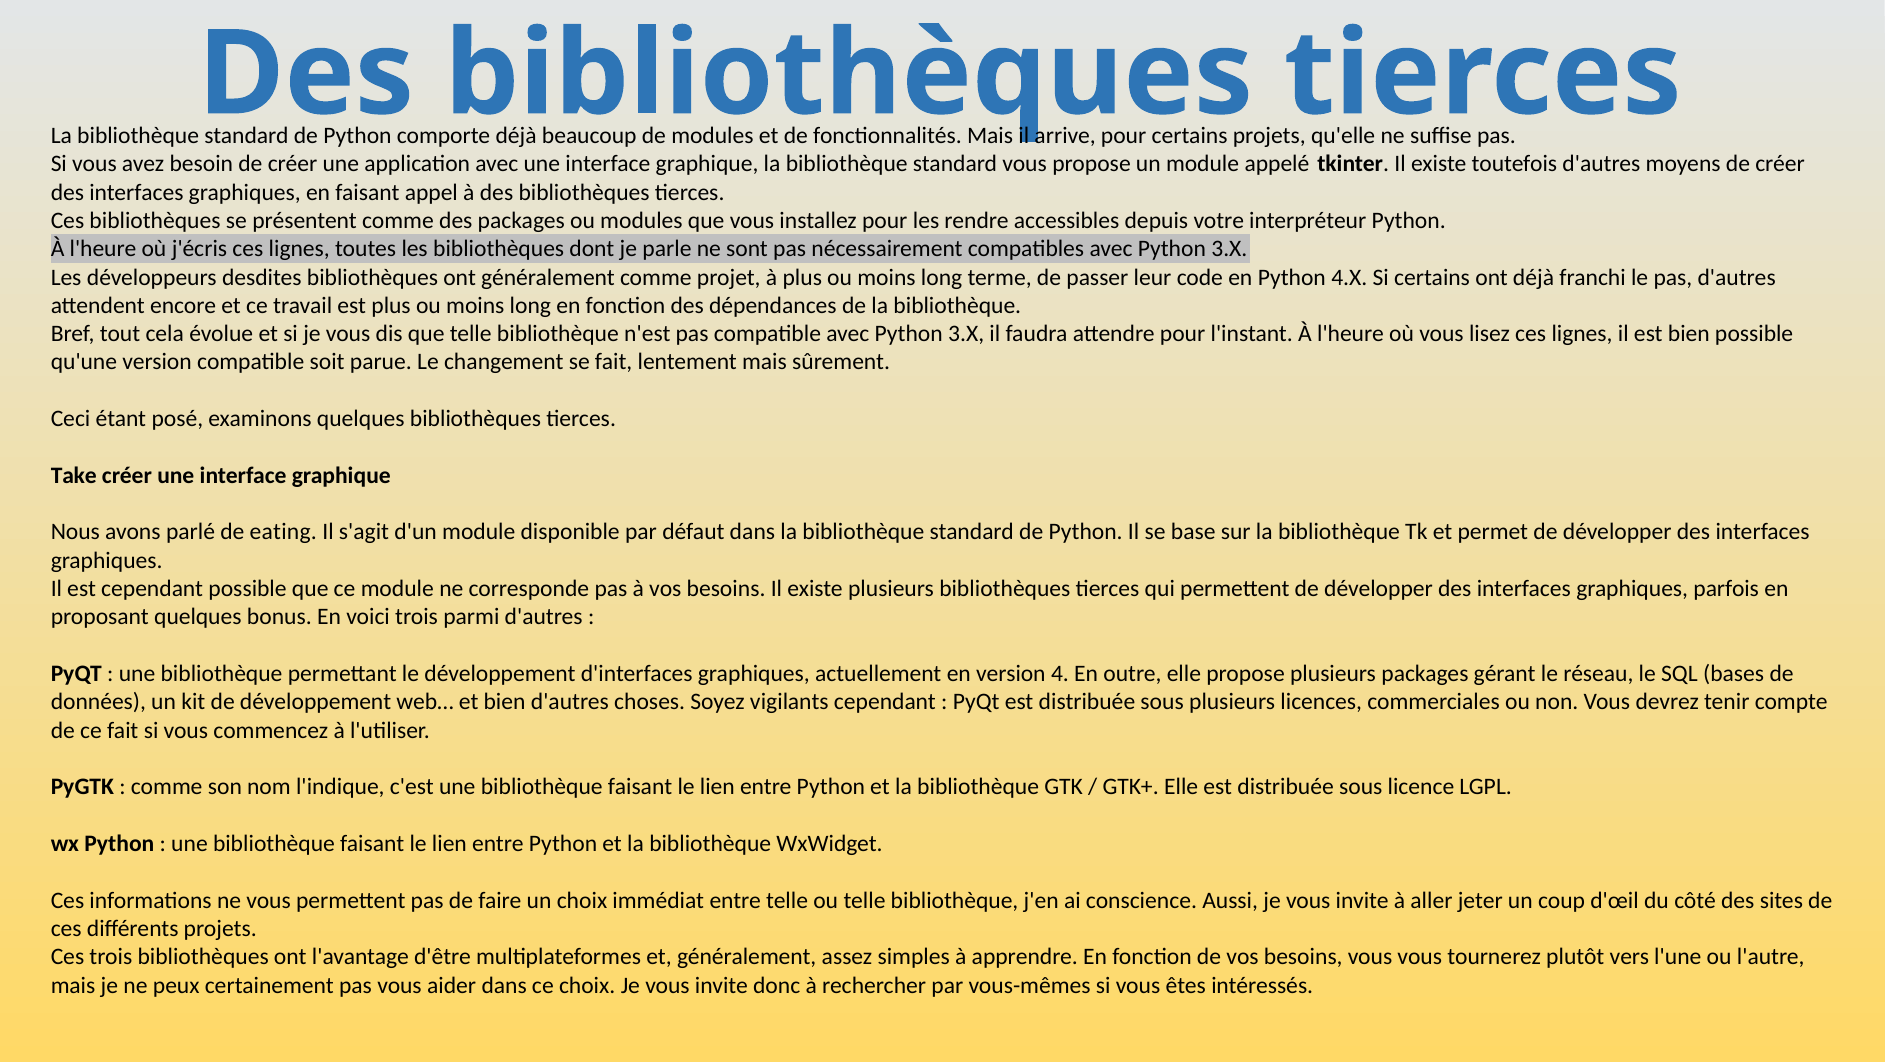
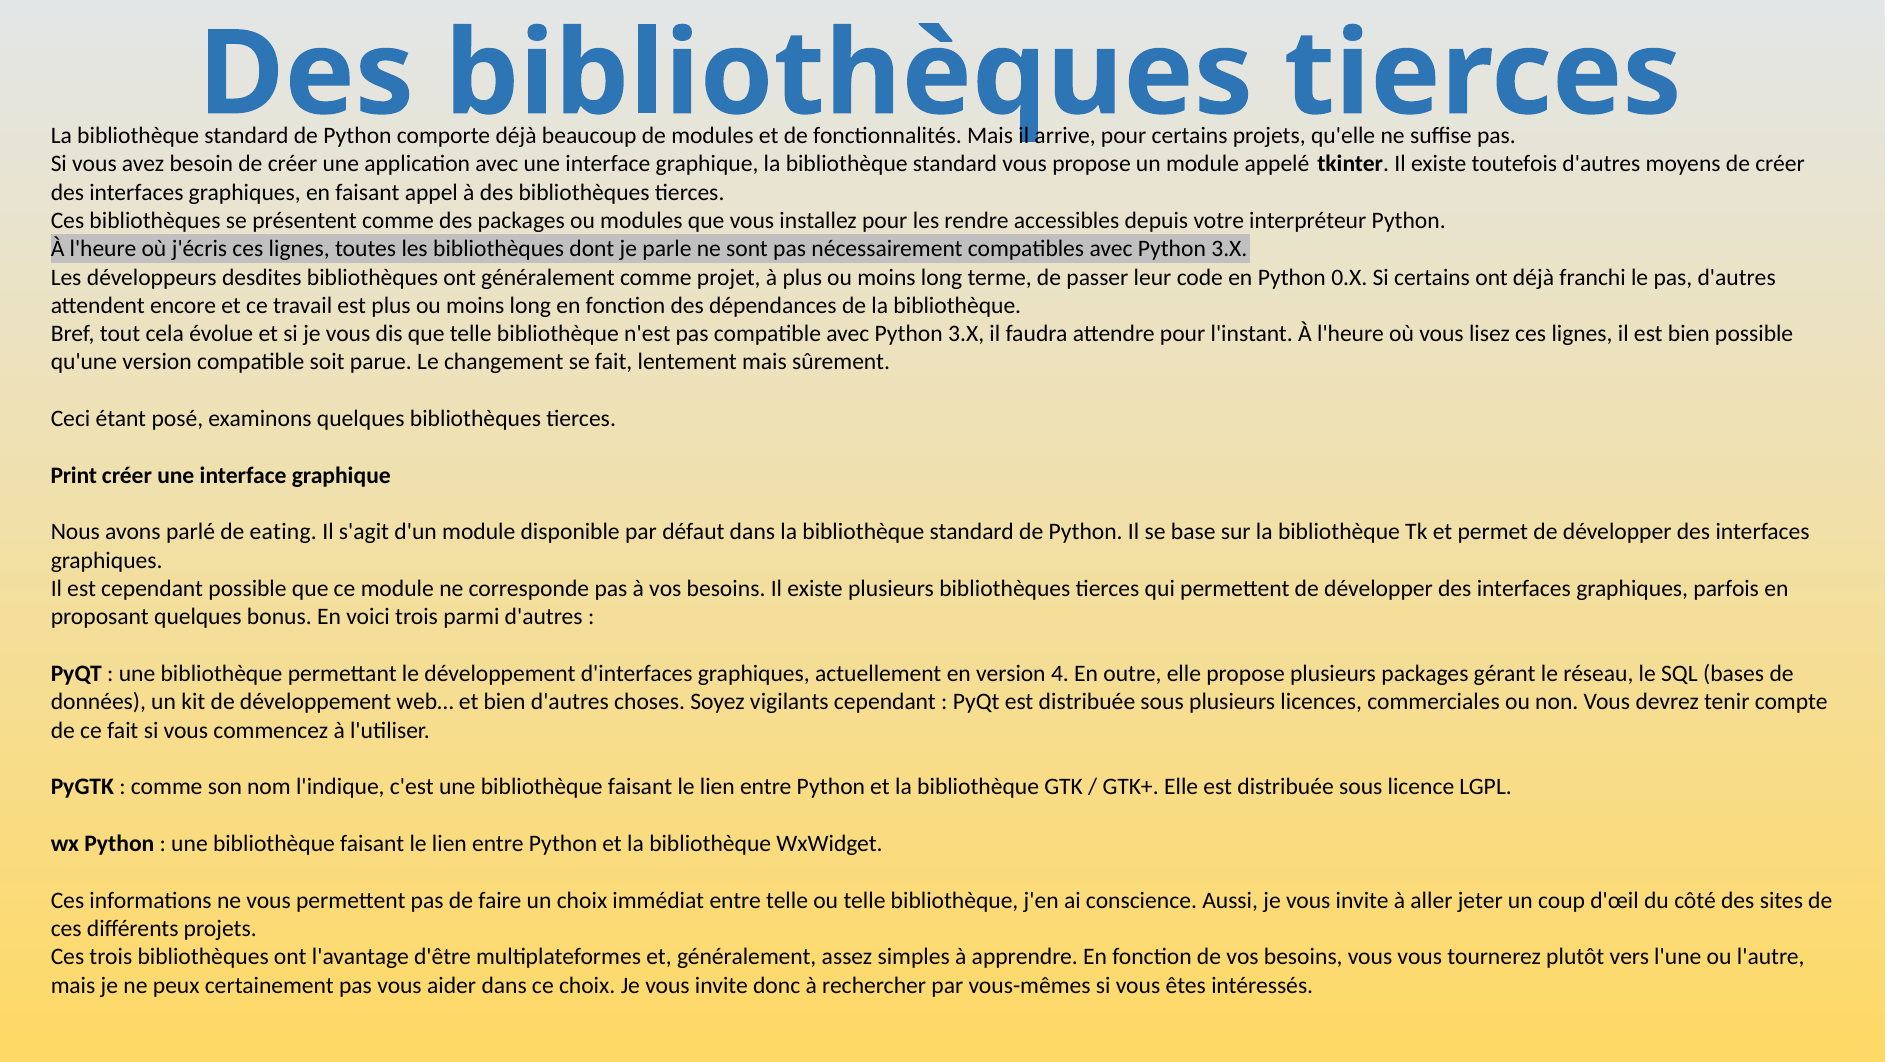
4.X: 4.X -> 0.X (1349, 277)
Take: Take -> Print (74, 476)
